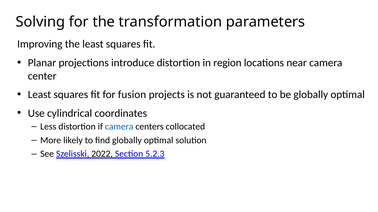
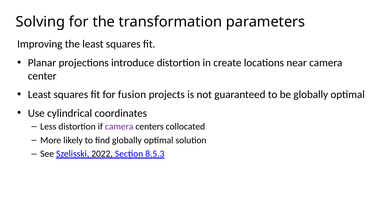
region: region -> create (227, 63)
camera colour: blue -> purple (119, 127)
5.2.3: 5.2.3 -> 8.5.3 (155, 154)
